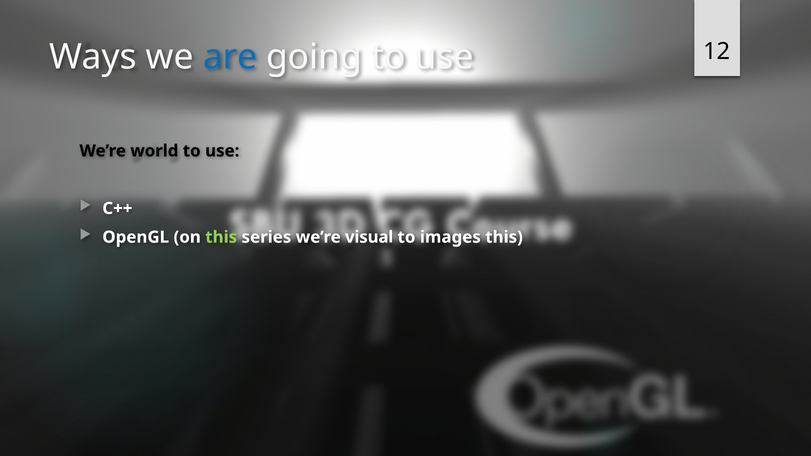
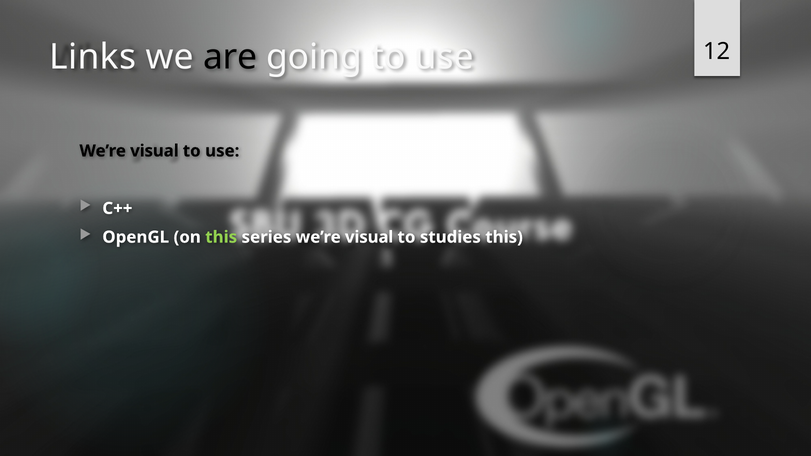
Ways: Ways -> Links (93, 57)
are colour: blue -> black (230, 57)
world: world -> visual (154, 151)
images: images -> studies (450, 237)
